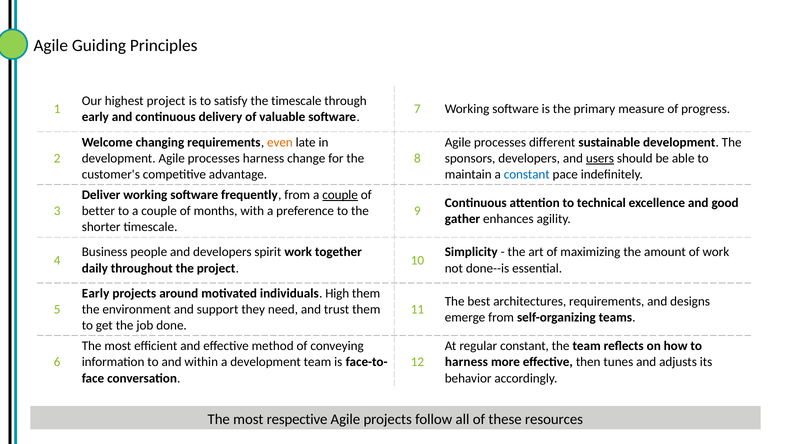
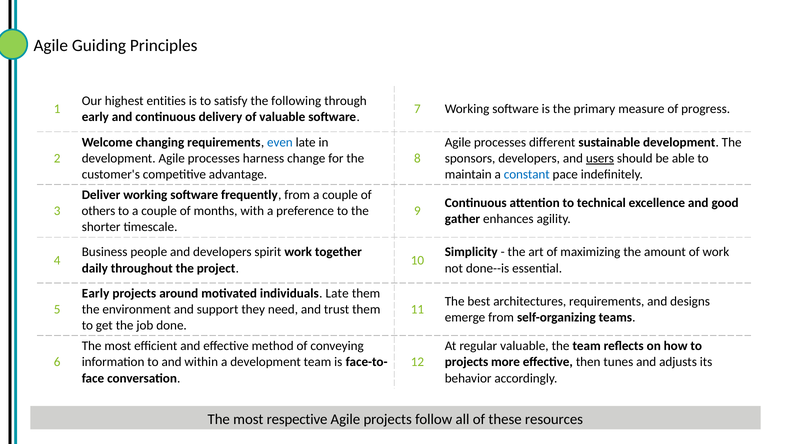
highest project: project -> entities (166, 101)
the timescale: timescale -> following (296, 101)
even colour: orange -> blue (280, 142)
couple underline: present -> none (340, 195)
better: better -> others (98, 211)
individuals High: High -> Late (337, 293)
regular constant: constant -> valuable (524, 346)
harness: harness -> projects (467, 362)
